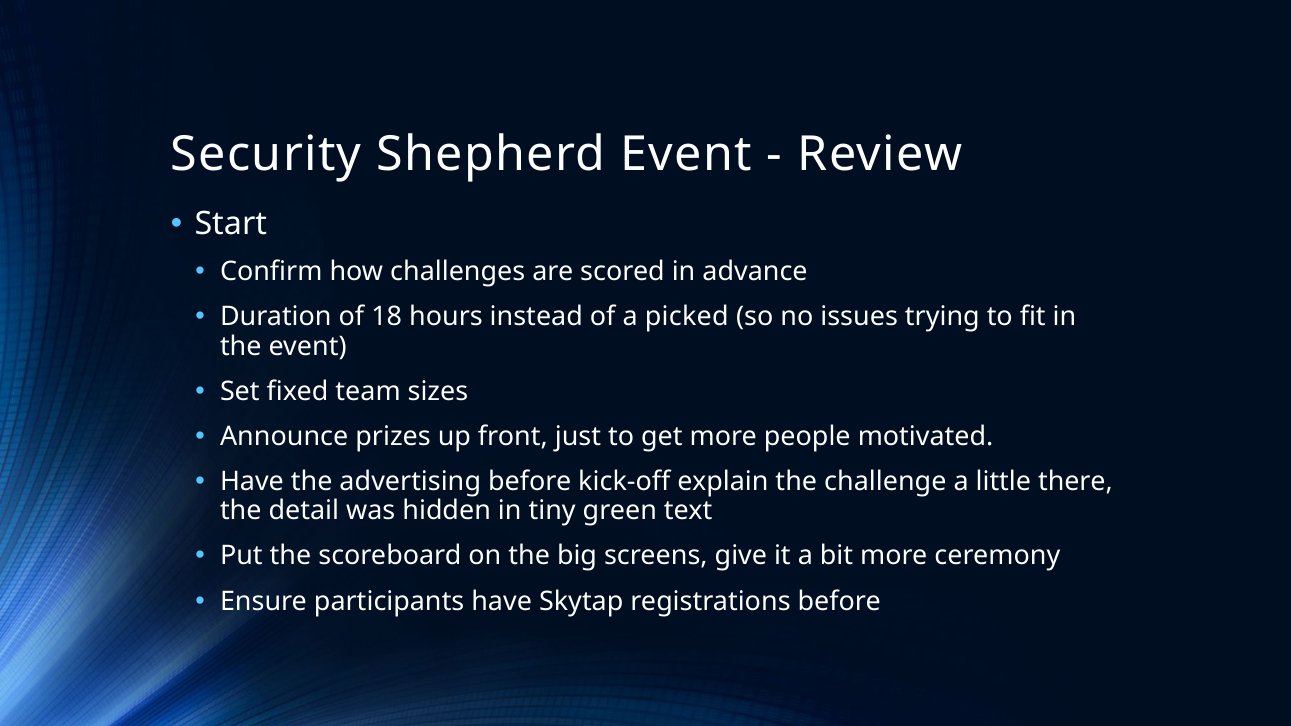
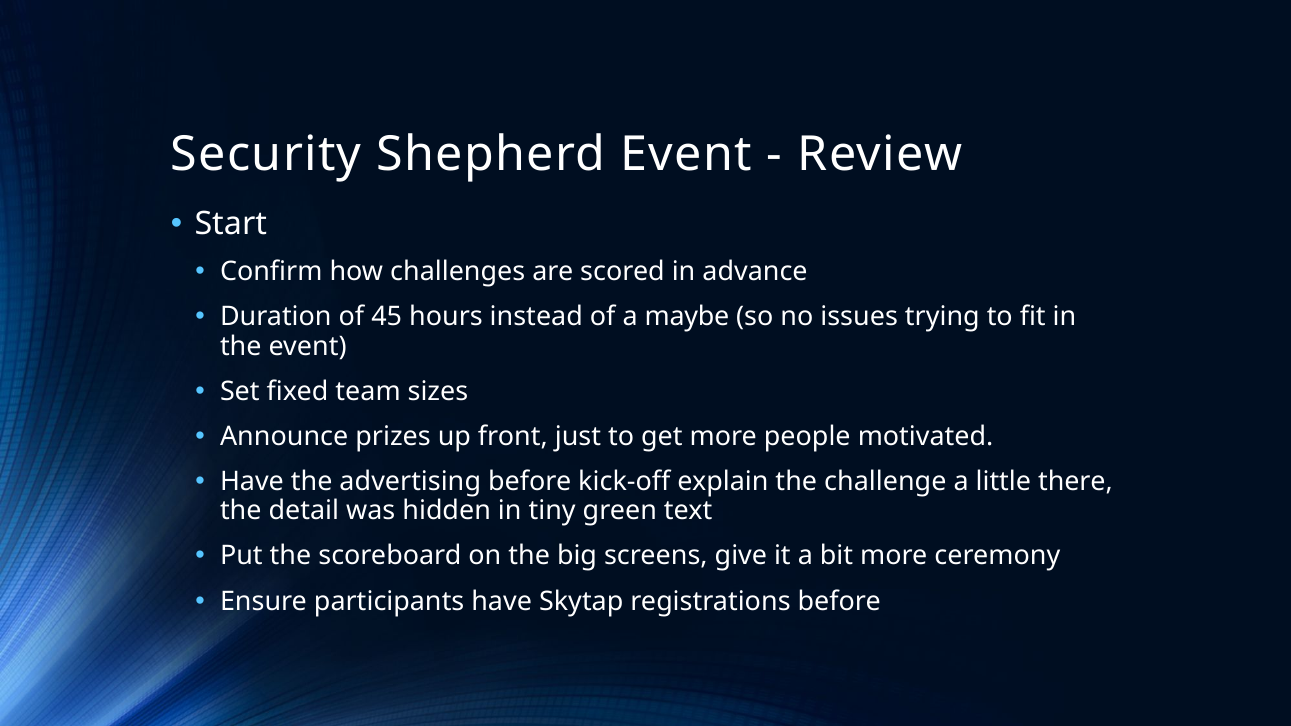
18: 18 -> 45 (387, 317)
picked: picked -> maybe (687, 317)
